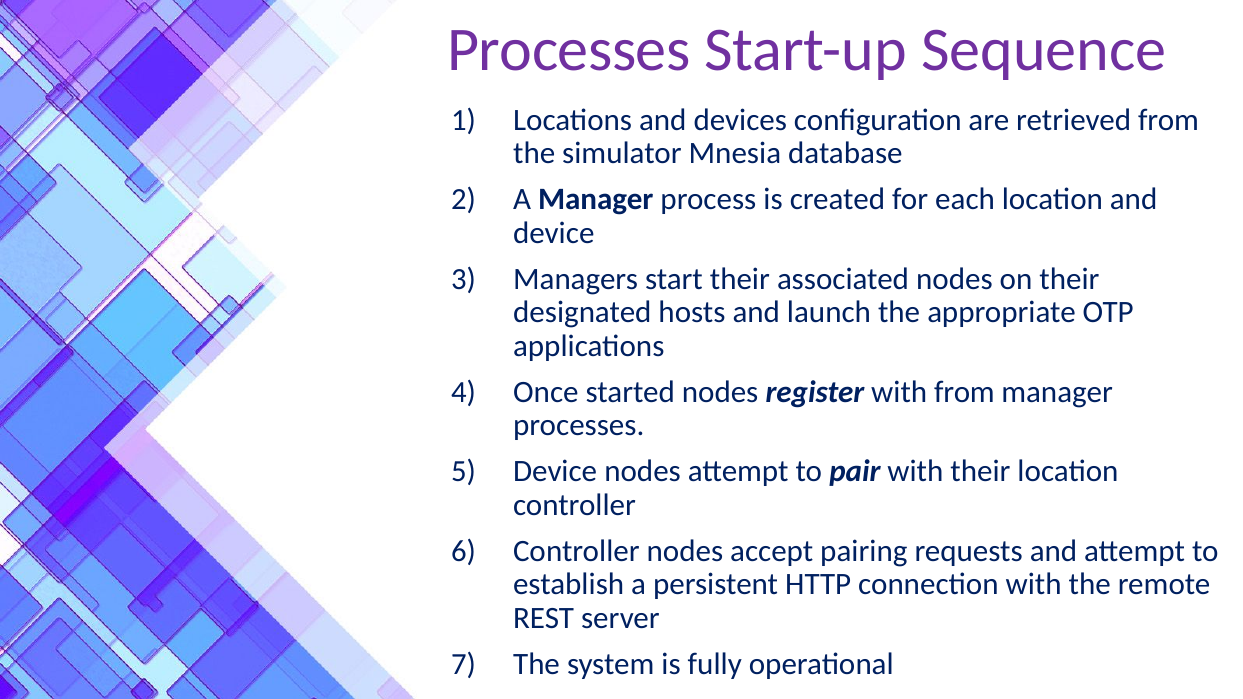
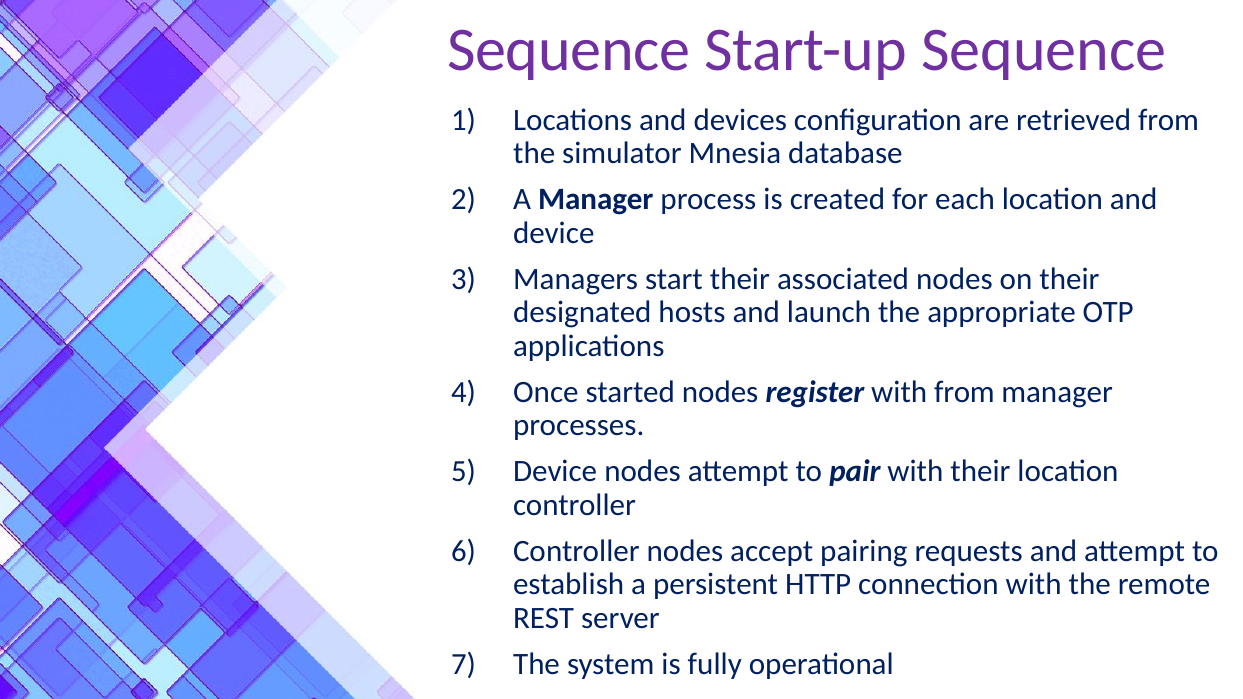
Processes: Processes -> Sequence (569, 50)
